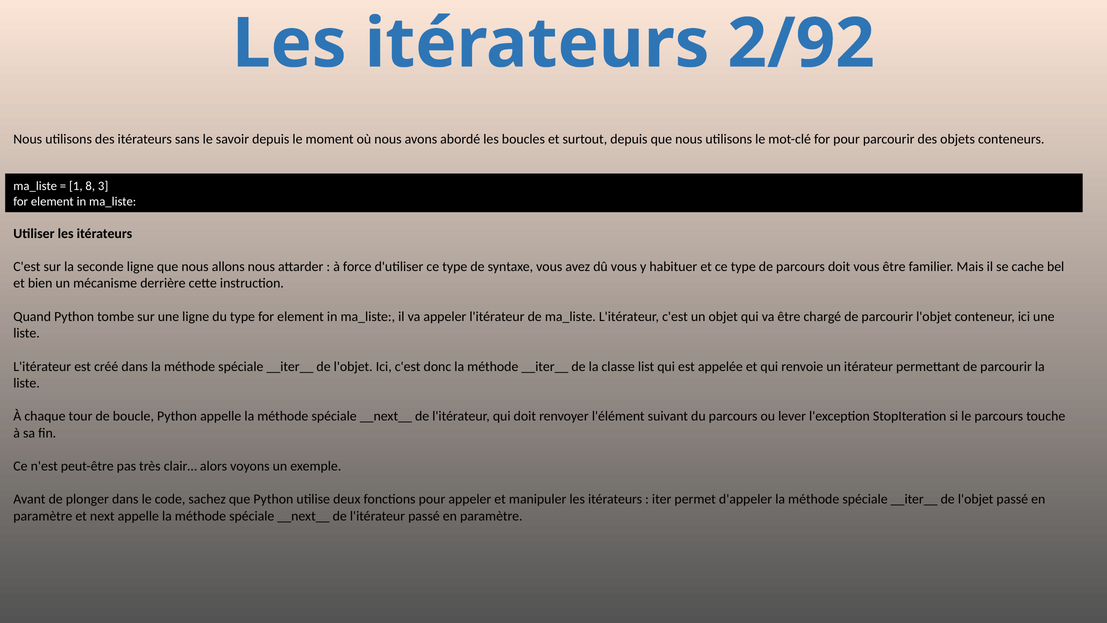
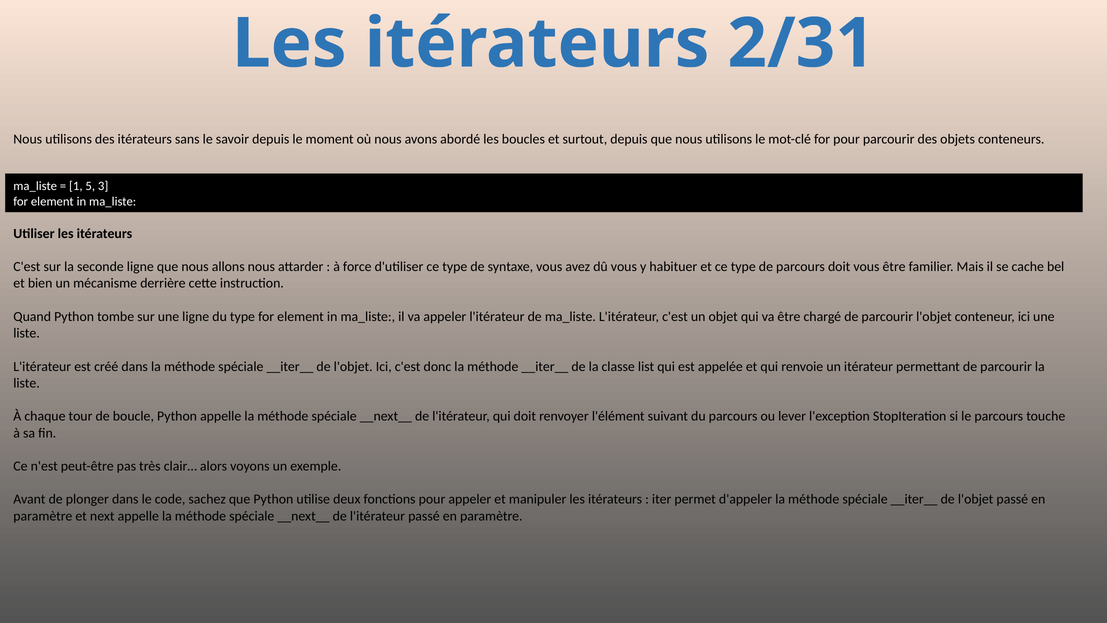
2/92: 2/92 -> 2/31 (801, 44)
8: 8 -> 5 (90, 186)
